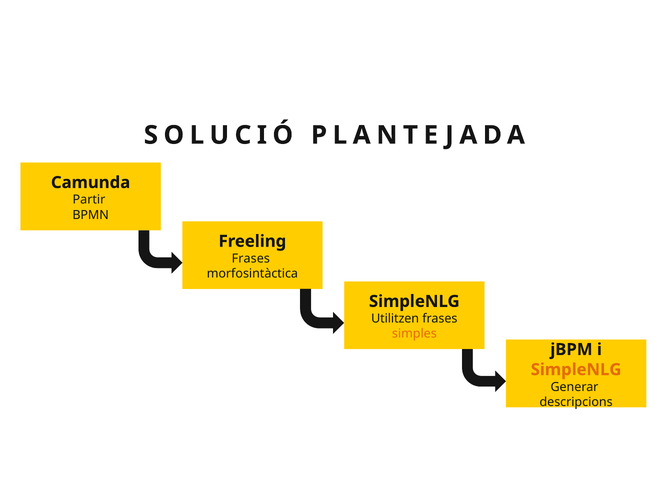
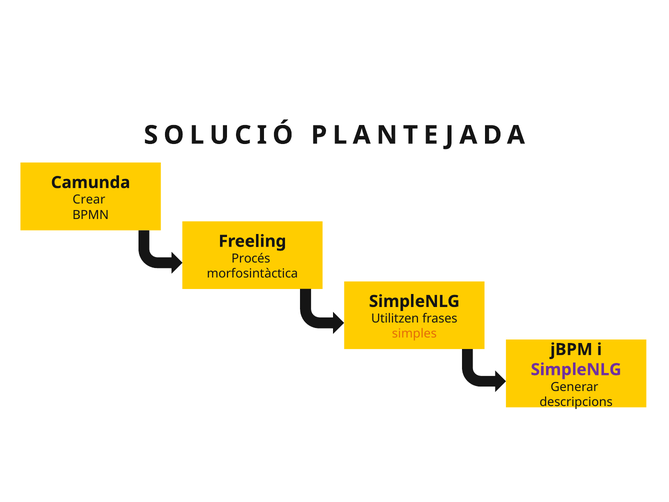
Partir: Partir -> Crear (89, 200)
Frases: Frases -> Procés (251, 258)
SimpleNLG colour: orange -> purple (576, 369)
